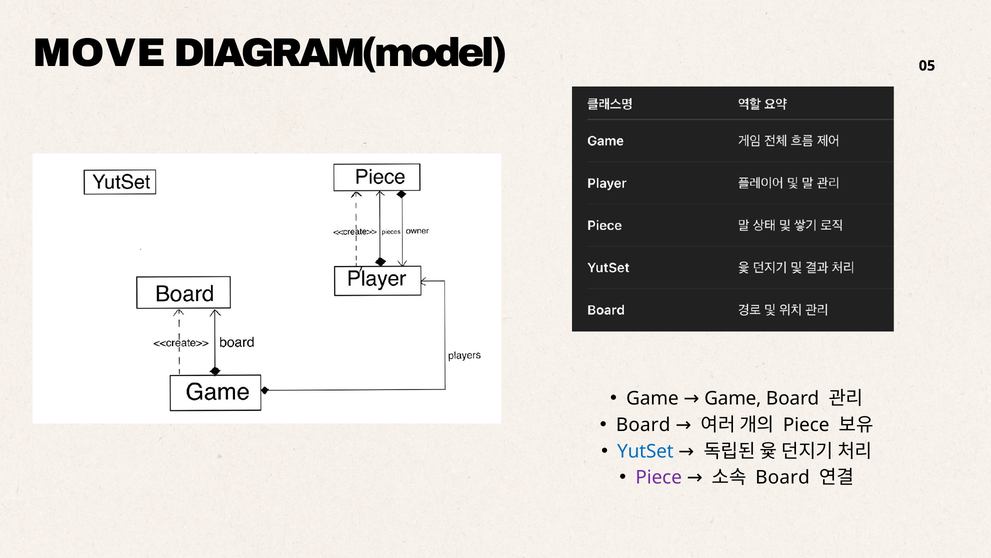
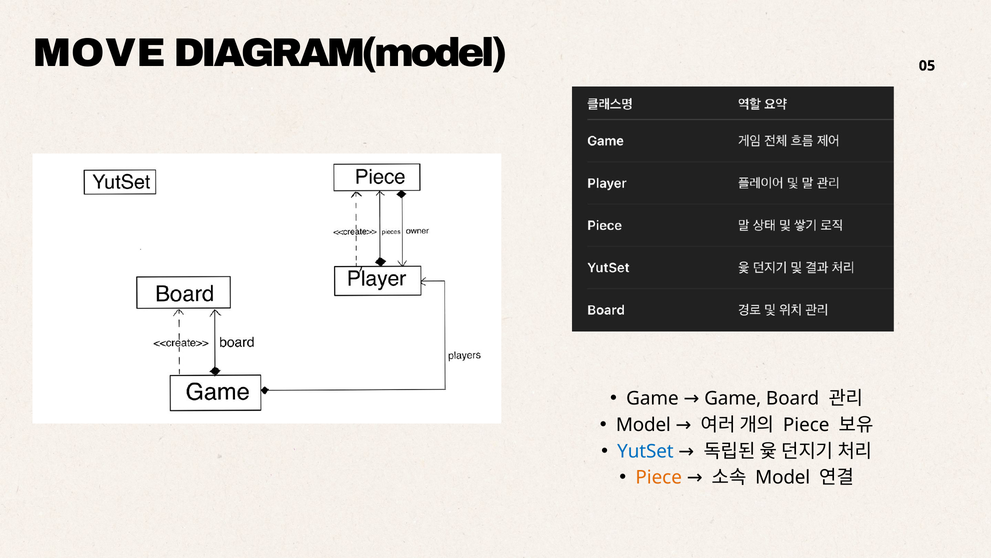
Board: Board -> Model (643, 425)
Piece colour: purple -> orange (659, 477)
Board: Board -> Model (783, 477)
